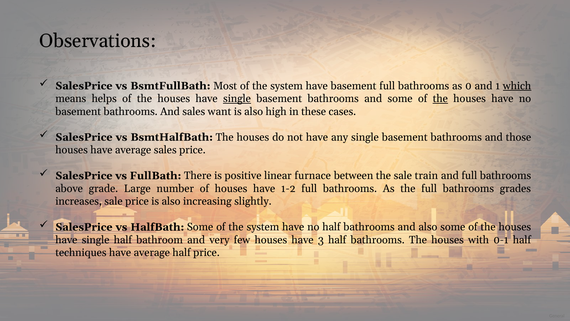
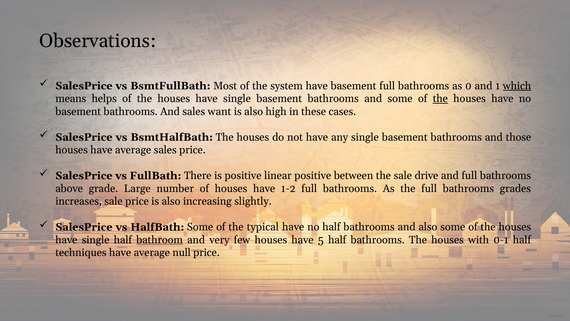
single underline: present -> none (237, 99)
linear furnace: furnace -> positive (313, 175)
train: train -> drive (426, 175)
Some of the system: system -> typical (263, 227)
bathroom underline: none -> present (160, 240)
3: 3 -> 5 (321, 240)
average half: half -> null (182, 252)
